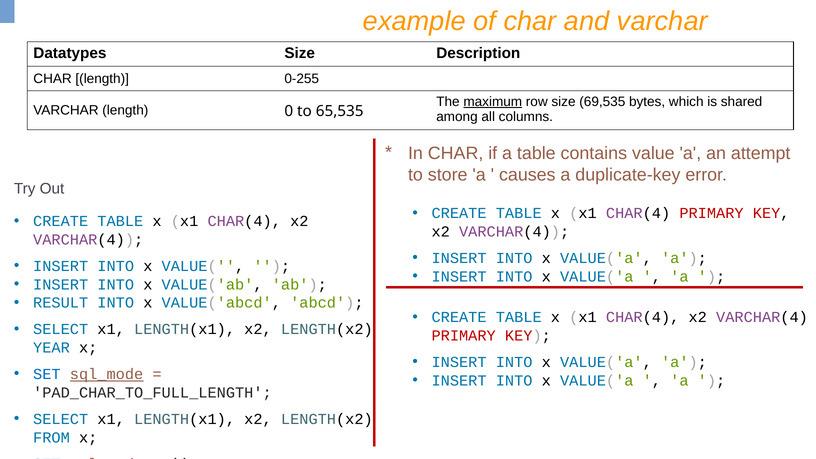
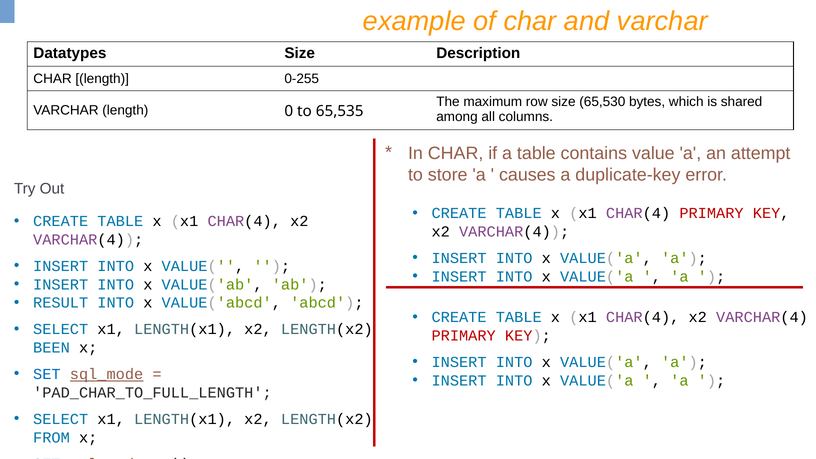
maximum underline: present -> none (493, 102)
69,535: 69,535 -> 65,530 (602, 102)
YEAR: YEAR -> BEEN (51, 348)
